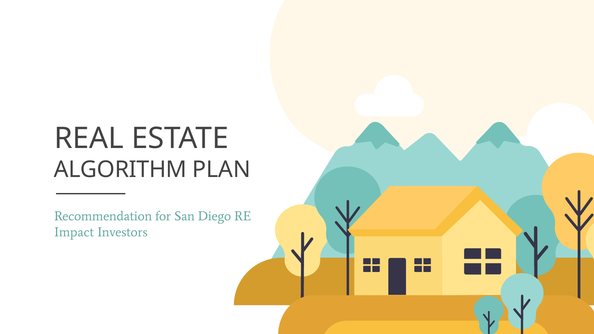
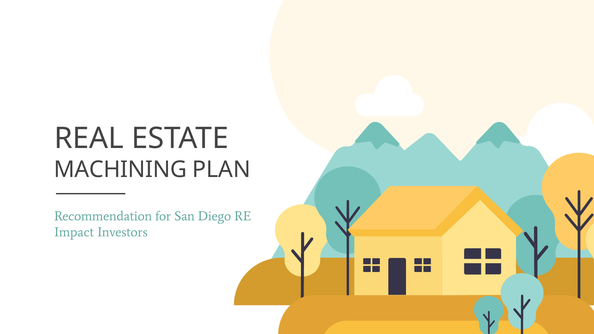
ALGORITHM: ALGORITHM -> MACHINING (120, 170)
